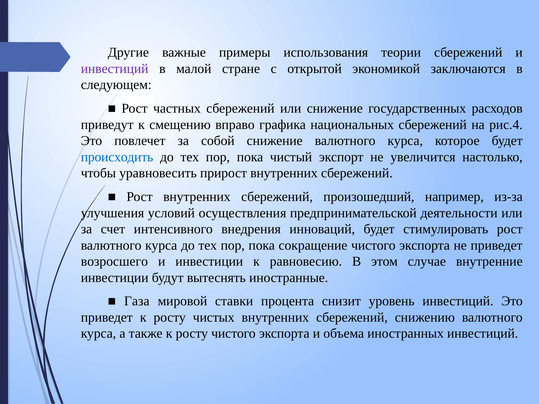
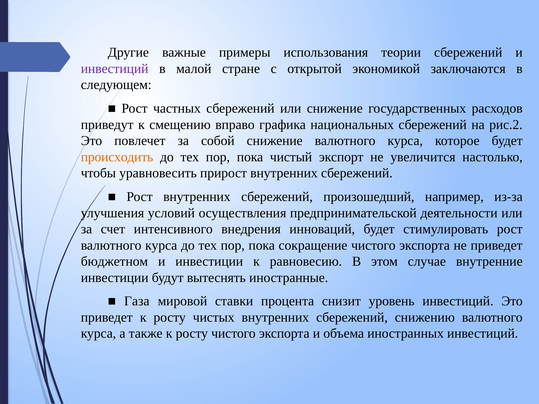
рис.4: рис.4 -> рис.2 (506, 125)
происходить colour: blue -> orange (117, 157)
возросшего: возросшего -> бюджетном (114, 262)
